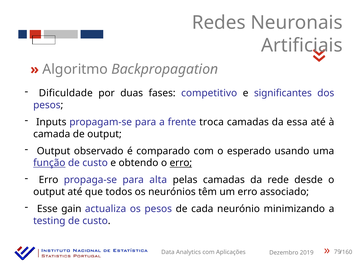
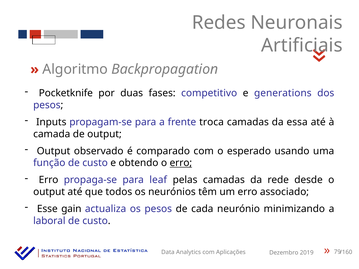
Dificuldade: Dificuldade -> Pocketknife (66, 93)
significantes: significantes -> generations (283, 93)
função underline: present -> none (49, 163)
alta: alta -> leaf (158, 180)
testing: testing -> laboral (49, 221)
